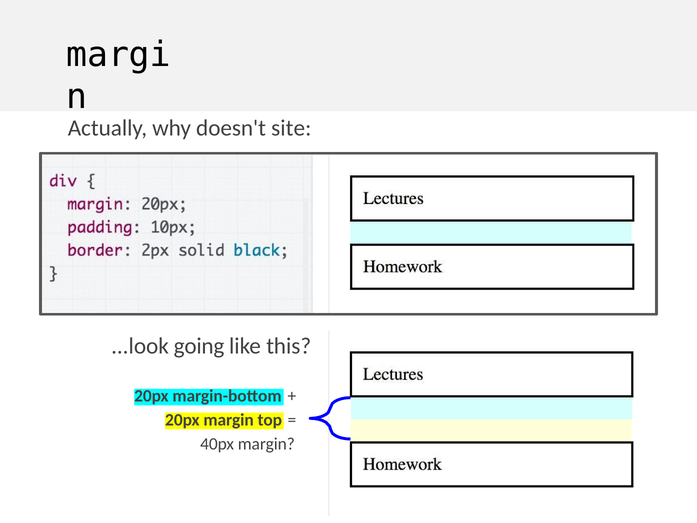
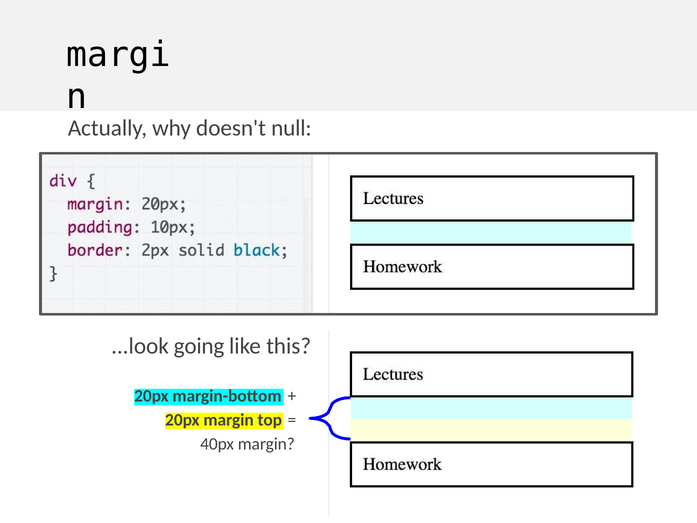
site: site -> null (291, 128)
